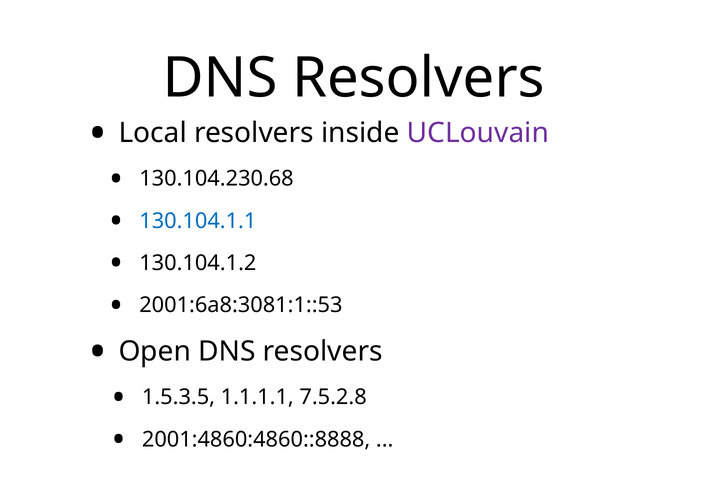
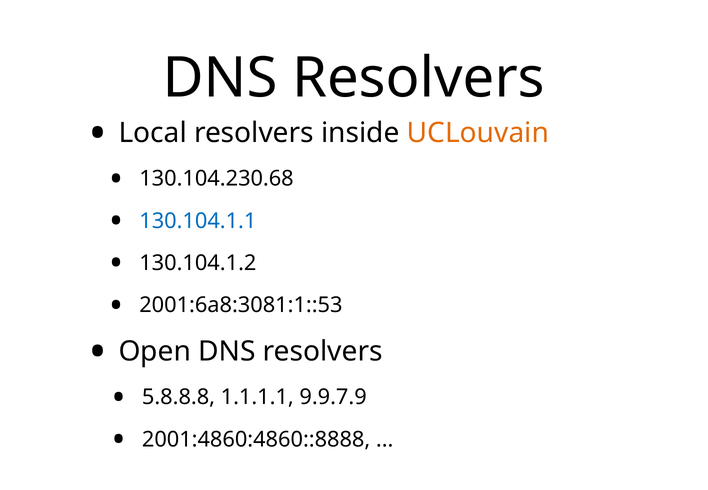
UCLouvain colour: purple -> orange (478, 133)
1.5.3.5: 1.5.3.5 -> 5.8.8.8 (179, 397)
7.5.2.8: 7.5.2.8 -> 9.9.7.9 (333, 397)
